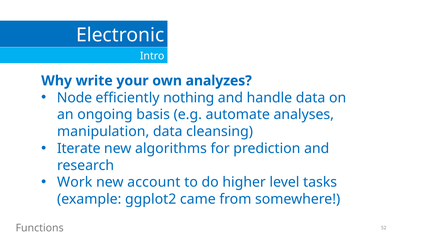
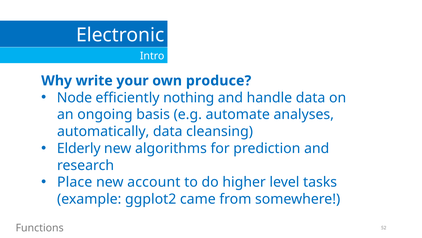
analyzes: analyzes -> produce (219, 81)
manipulation: manipulation -> automatically (103, 131)
Iterate: Iterate -> Elderly (79, 148)
Work: Work -> Place (75, 182)
